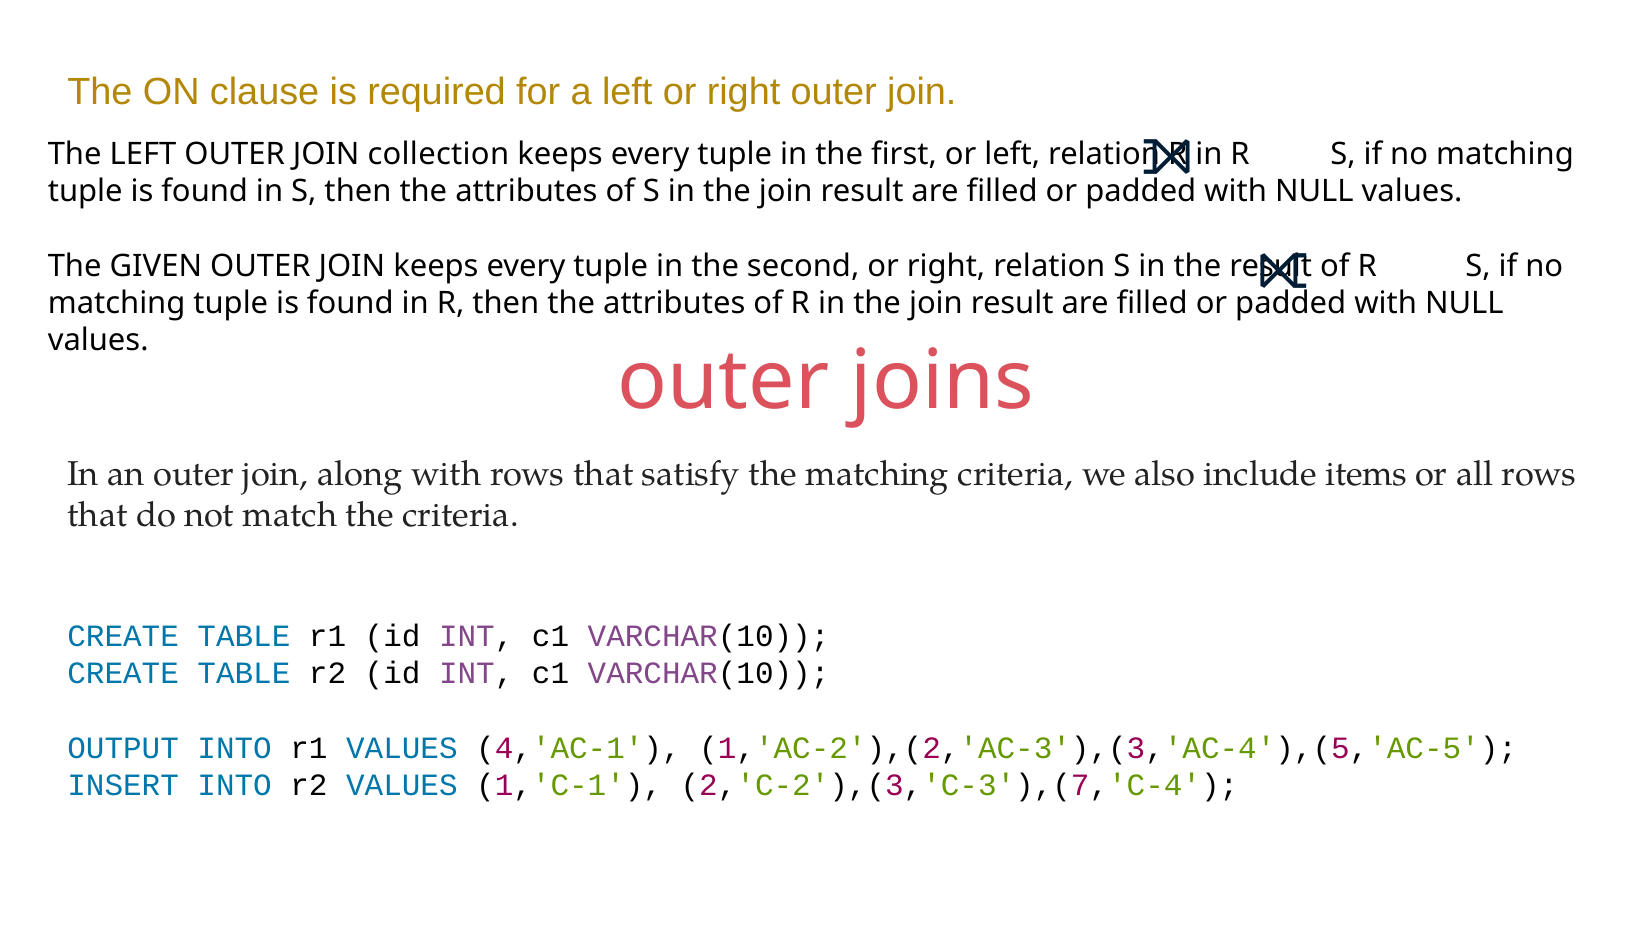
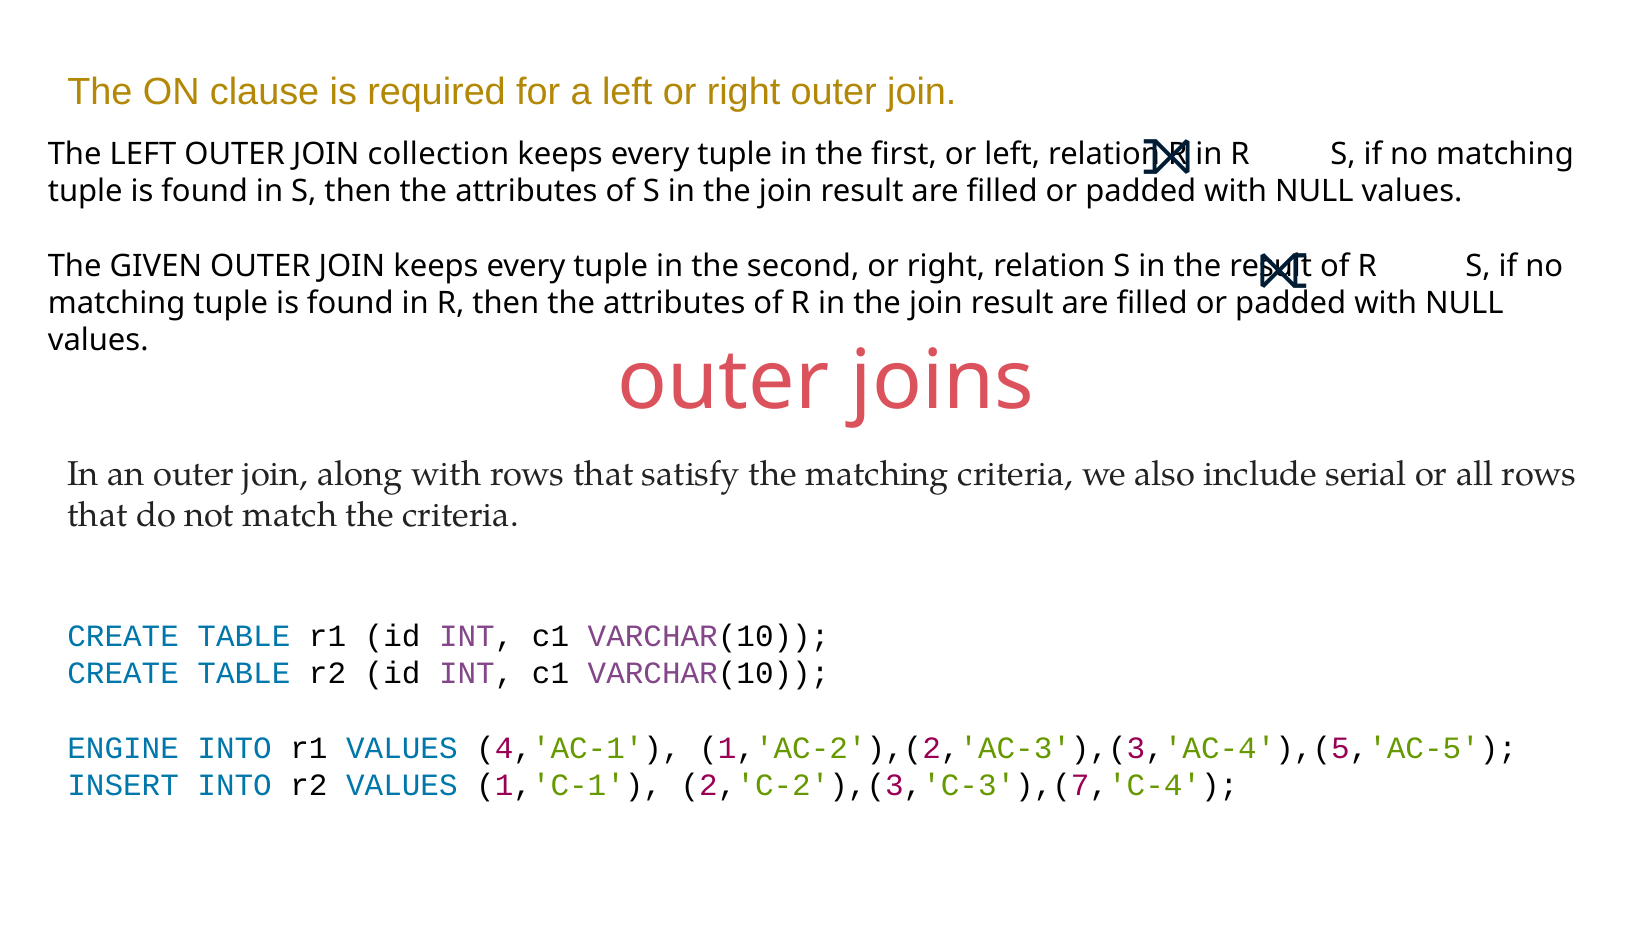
items: items -> serial (1366, 474)
OUTPUT: OUTPUT -> ENGINE (123, 748)
